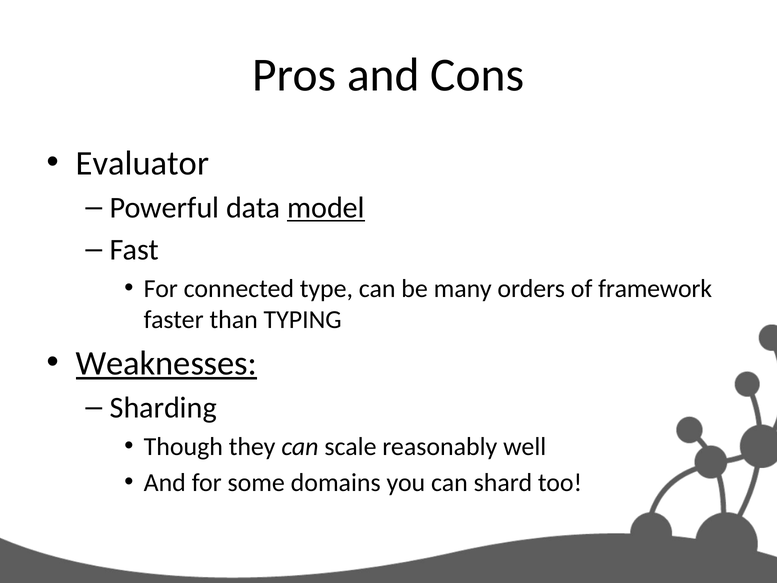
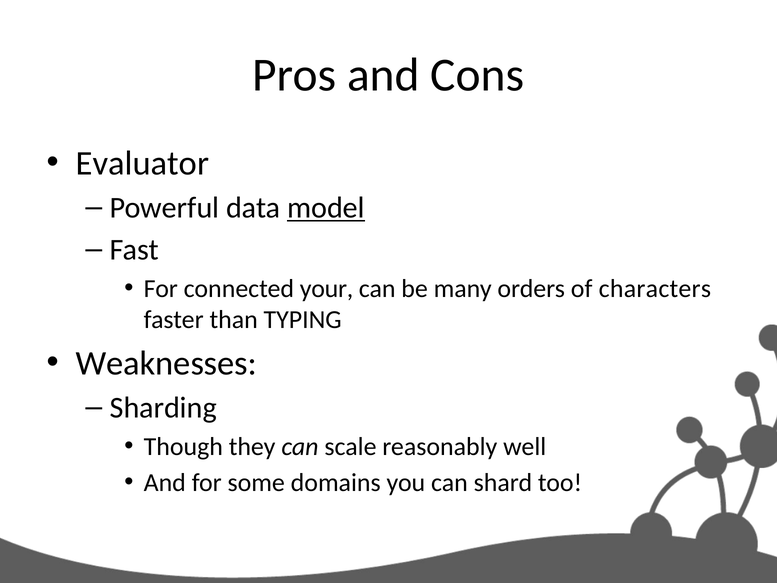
type: type -> your (327, 288)
framework: framework -> characters (655, 288)
Weaknesses underline: present -> none (166, 363)
